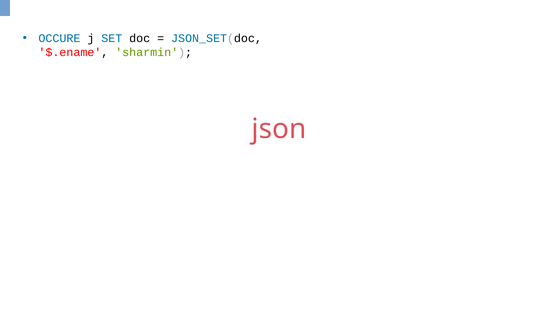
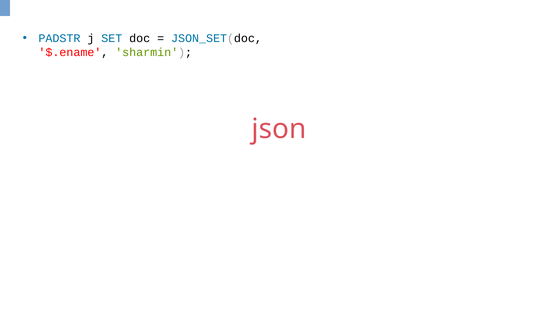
OCCURE: OCCURE -> PADSTR (59, 38)
